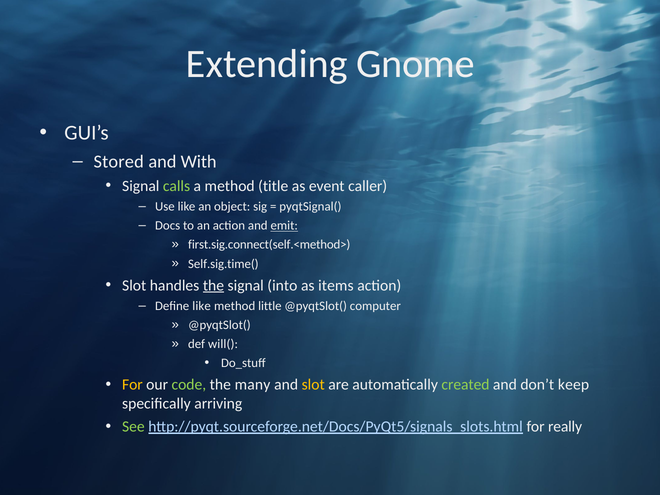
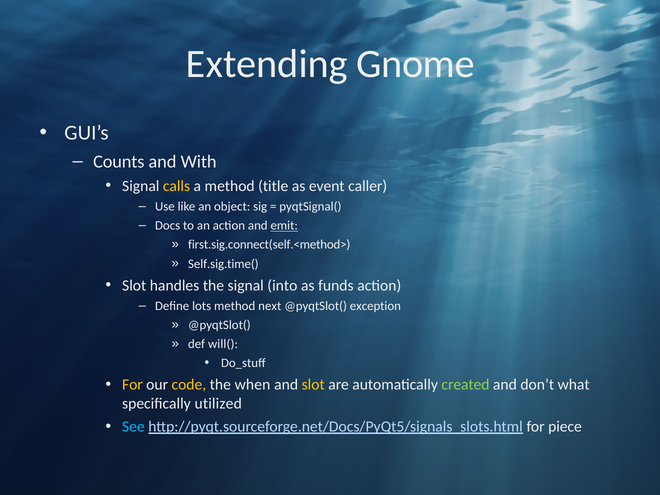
Stored: Stored -> Counts (119, 162)
calls colour: light green -> yellow (177, 186)
the underline: present -> none (213, 285)
items: items -> funds (336, 285)
Define like: like -> lots (202, 306)
little: little -> next (270, 306)
computer: computer -> exception (375, 306)
code colour: light green -> yellow (189, 385)
many: many -> when (253, 385)
keep: keep -> what (574, 385)
arriving: arriving -> utilized (218, 404)
See colour: light green -> light blue (133, 427)
really: really -> piece (565, 427)
